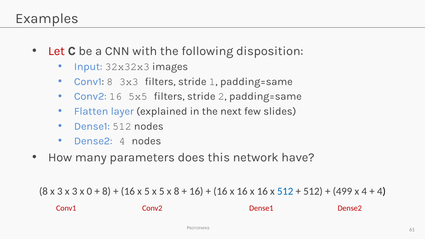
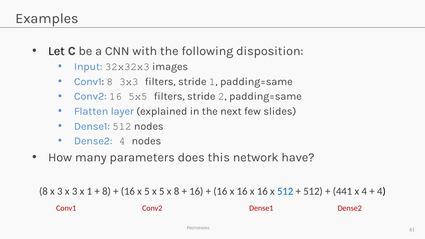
Let colour: red -> black (57, 51)
x 0: 0 -> 1 (89, 191)
499: 499 -> 441 (342, 191)
